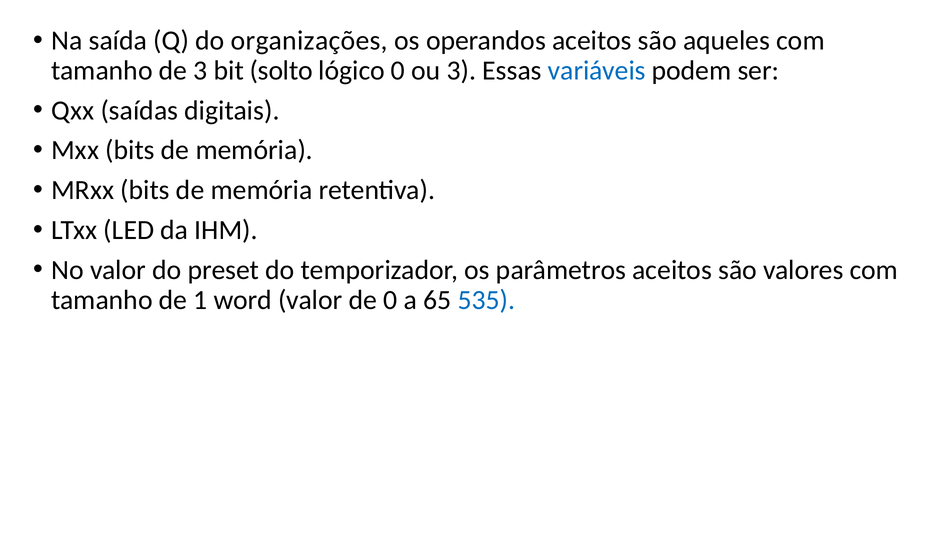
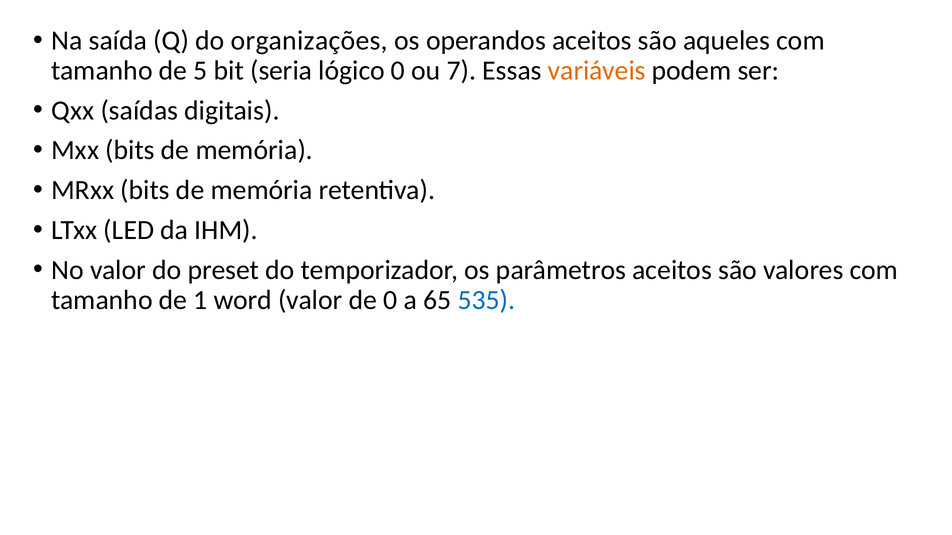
de 3: 3 -> 5 (200, 71)
solto: solto -> seria (281, 71)
ou 3: 3 -> 7 (461, 71)
variáveis colour: blue -> orange (597, 71)
